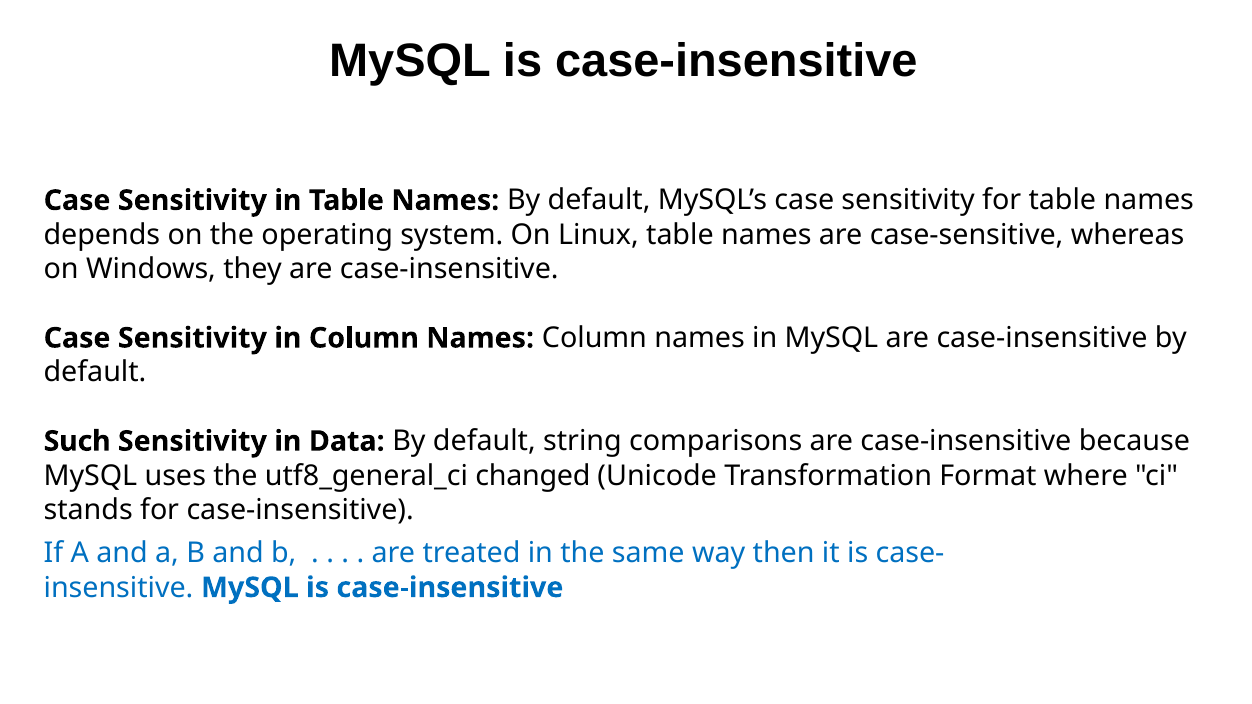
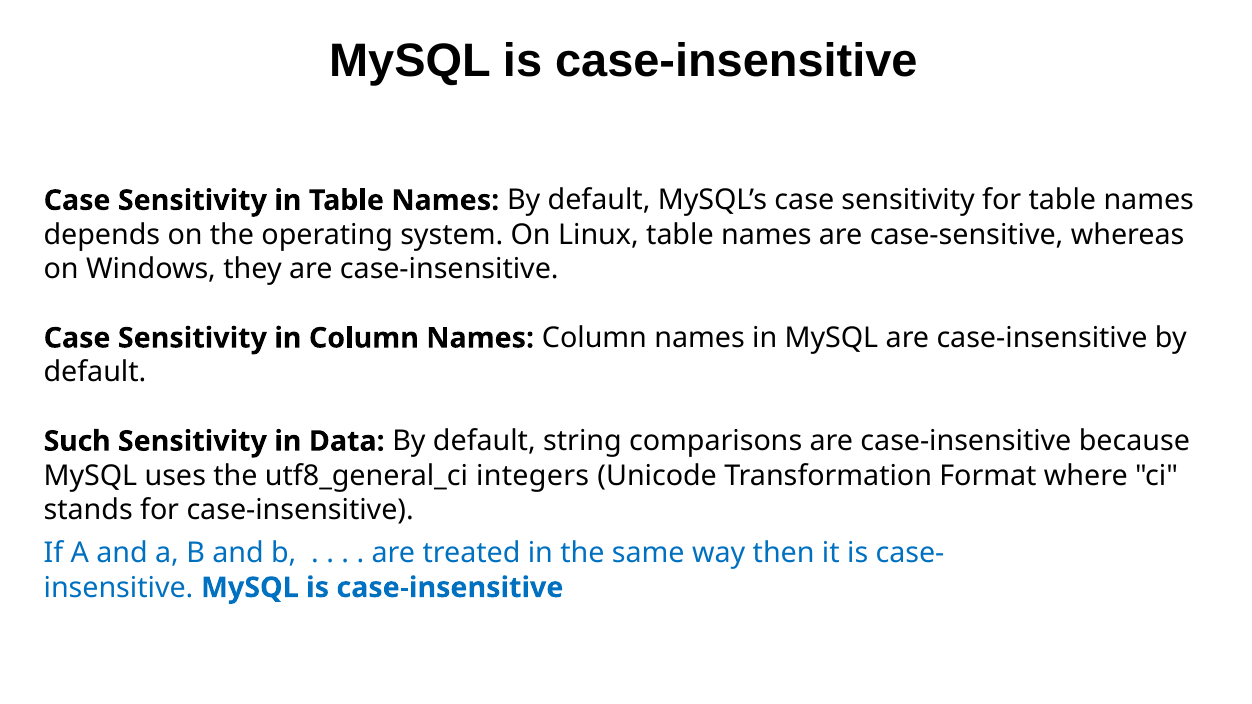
changed: changed -> integers (533, 476)
